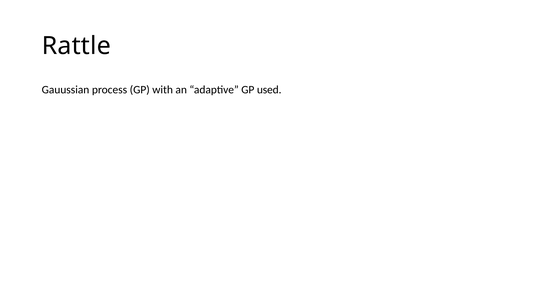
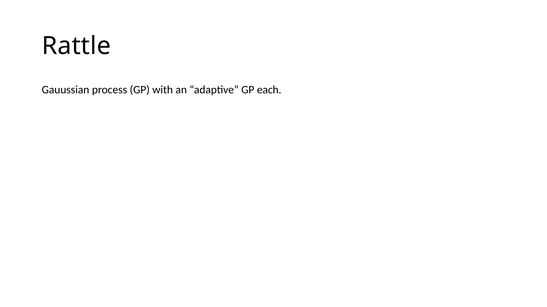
used: used -> each (269, 90)
